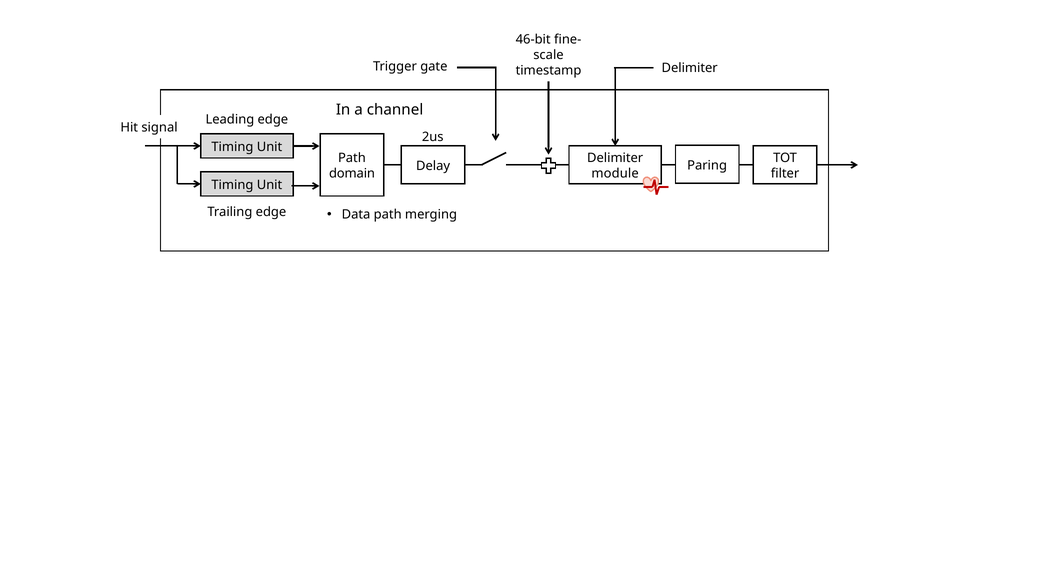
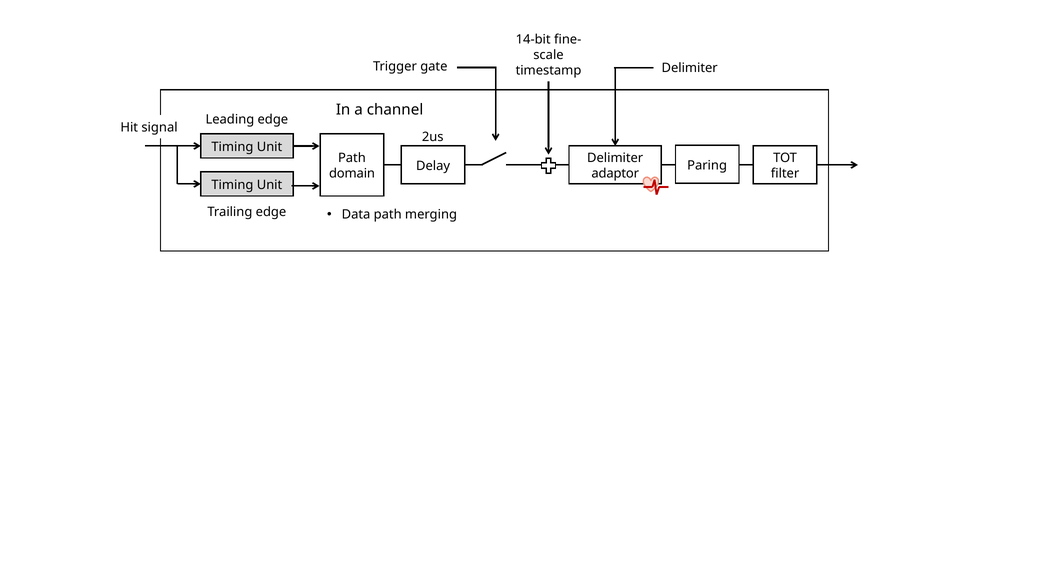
46-bit: 46-bit -> 14-bit (533, 40)
module: module -> adaptor (615, 174)
